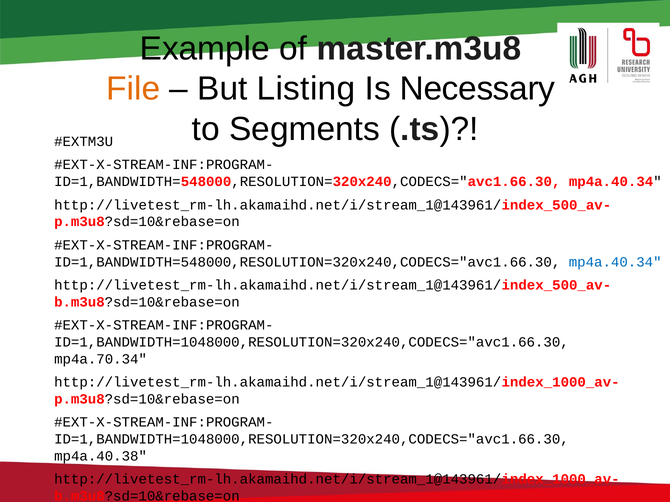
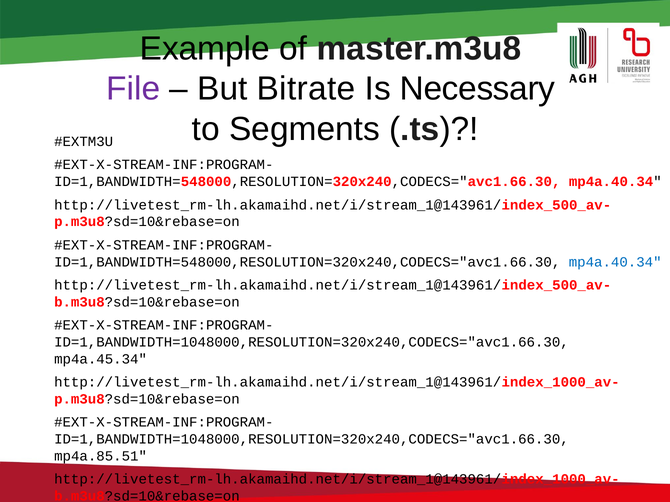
File colour: orange -> purple (133, 89)
Listing: Listing -> Bitrate (306, 89)
mp4a.70.34: mp4a.70.34 -> mp4a.45.34 (101, 359)
mp4a.40.38: mp4a.40.38 -> mp4a.85.51 (101, 457)
